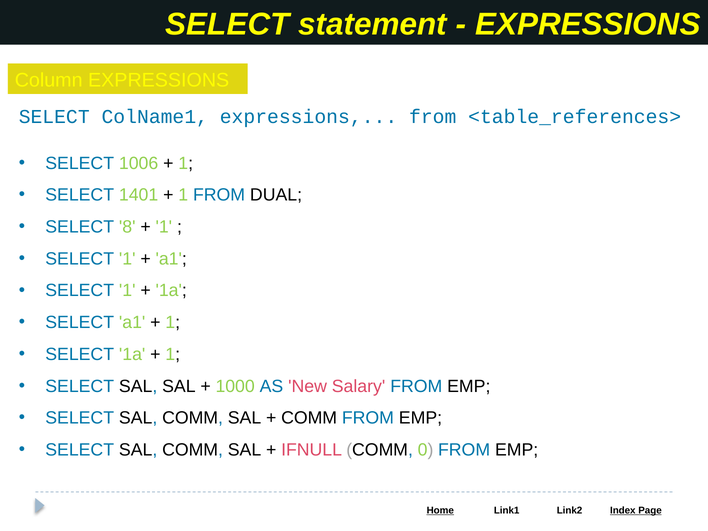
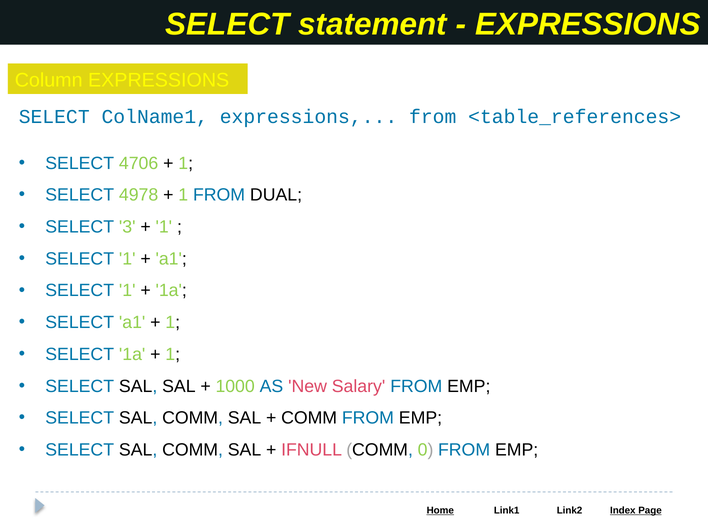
1006: 1006 -> 4706 (139, 163)
1401: 1401 -> 4978 (139, 195)
8: 8 -> 3 (127, 227)
